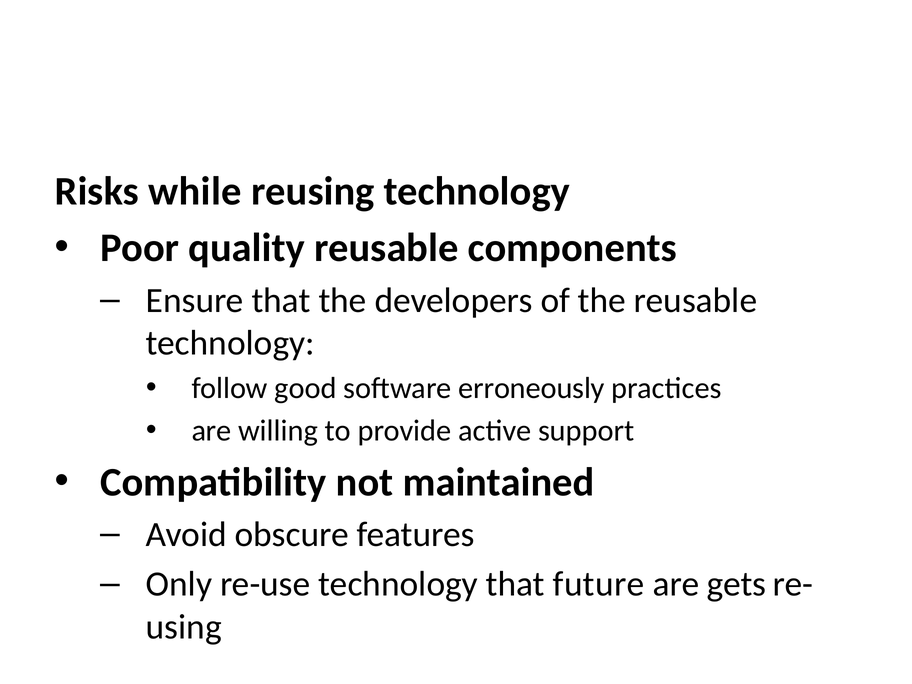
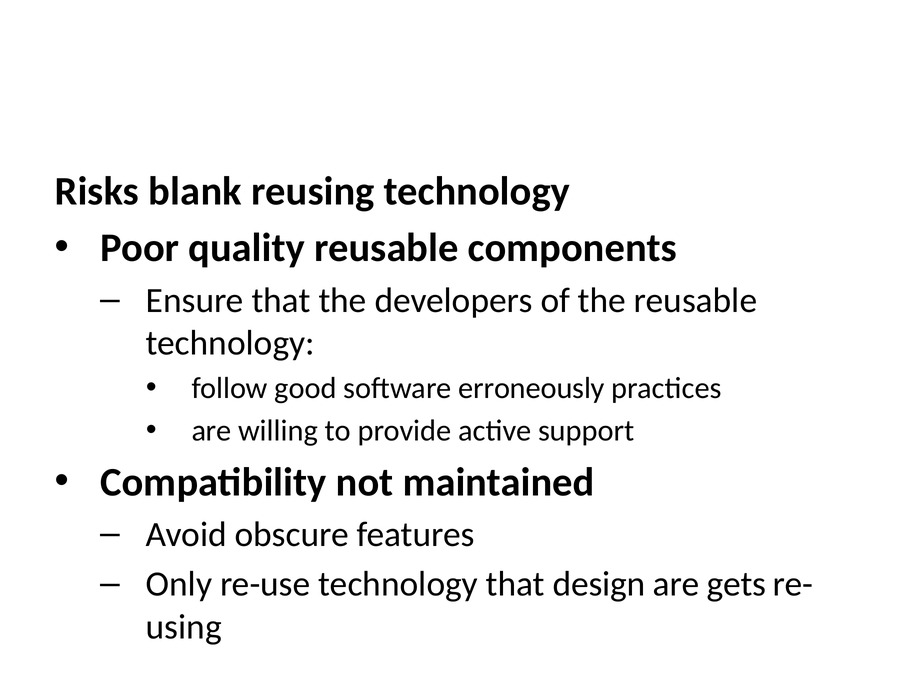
while: while -> blank (195, 191)
future: future -> design (599, 584)
